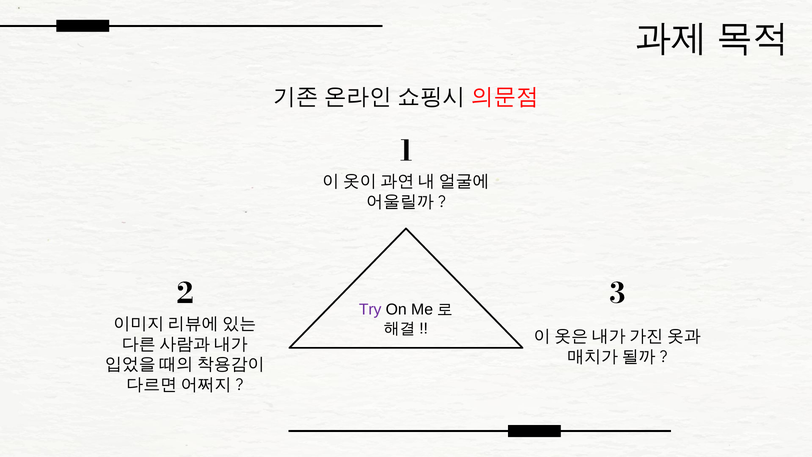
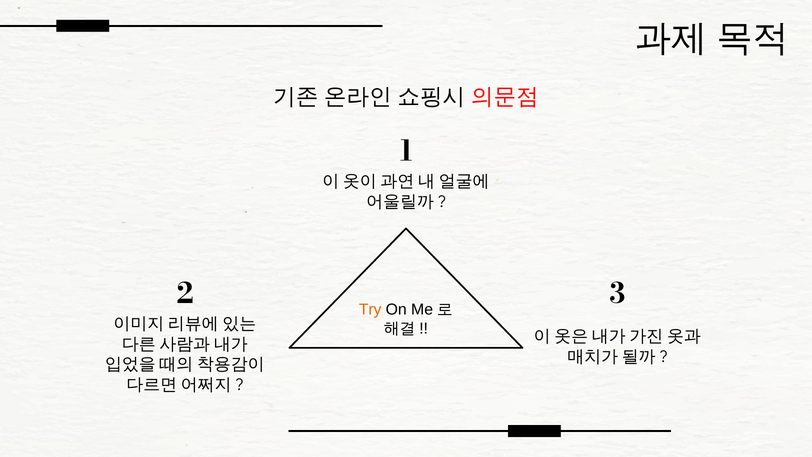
Try colour: purple -> orange (370, 309)
